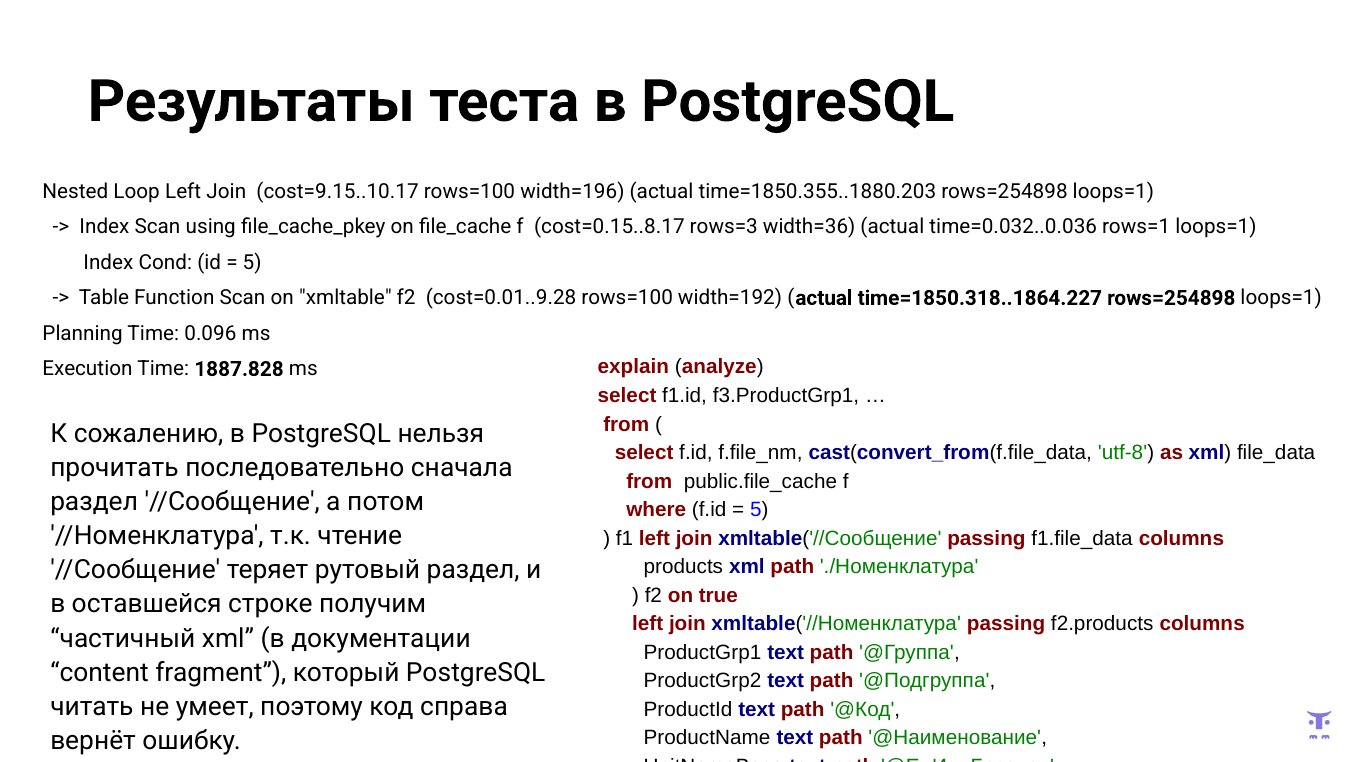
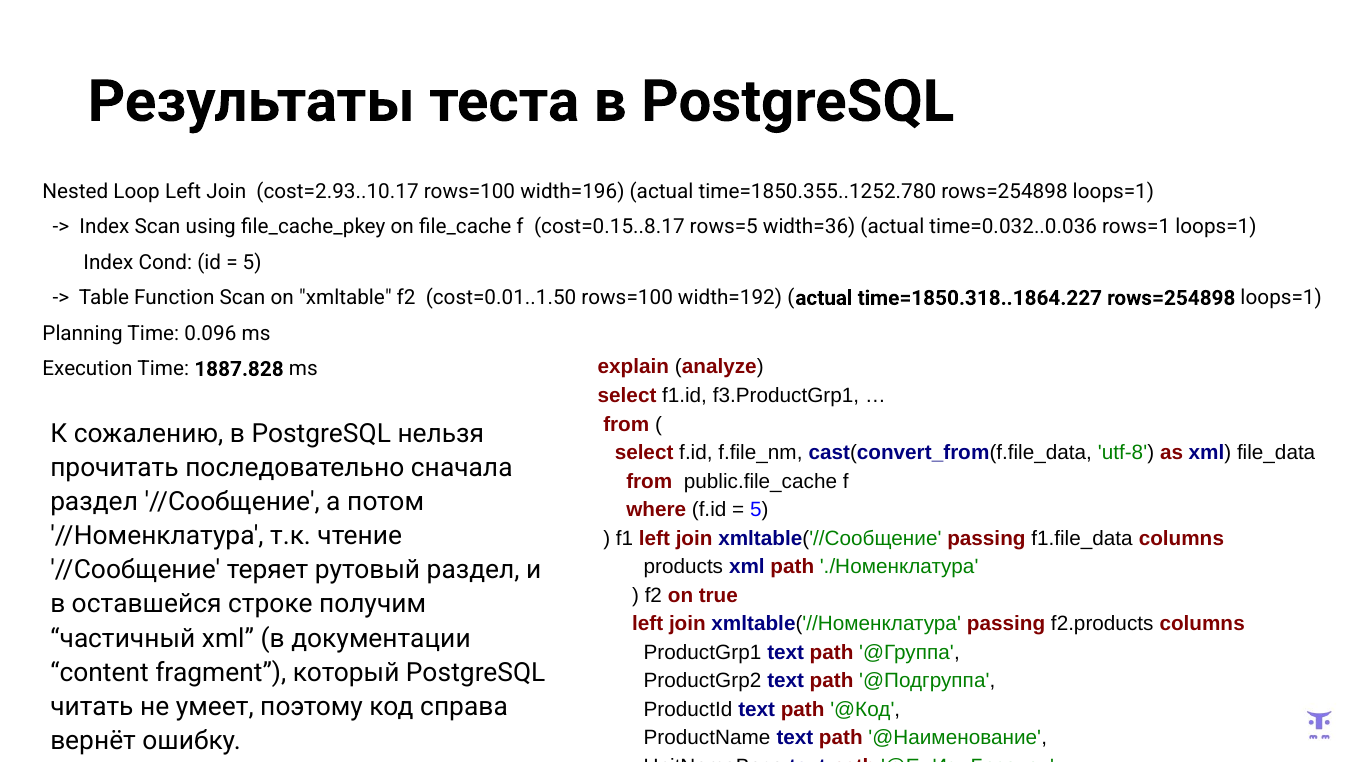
cost=9.15..10.17: cost=9.15..10.17 -> cost=2.93..10.17 (338, 192)
time=1850.355..1880.203: time=1850.355..1880.203 -> time=1850.355..1252.780 (817, 192)
rows=3: rows=3 -> rows=5 (724, 227)
cost=0.01..9.28: cost=0.01..9.28 -> cost=0.01..1.50 (501, 298)
